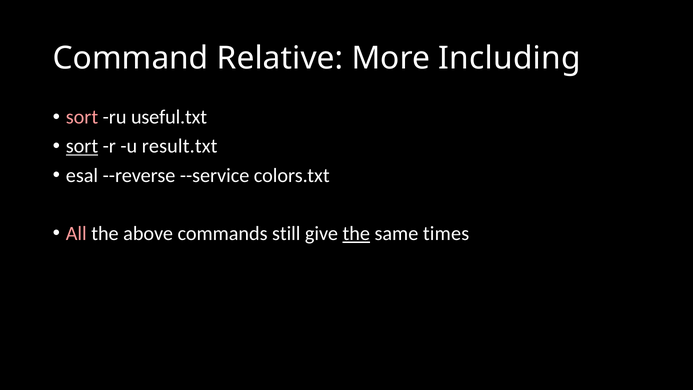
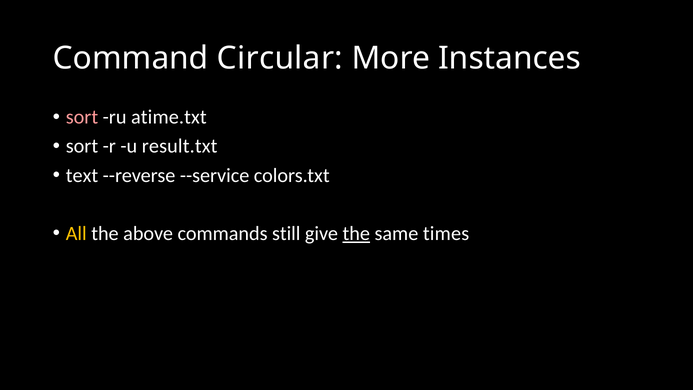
Relative: Relative -> Circular (280, 58)
Including: Including -> Instances (510, 58)
useful.txt: useful.txt -> atime.txt (169, 117)
sort underline: present -> none (82, 146)
esal: esal -> text (82, 175)
All colour: pink -> yellow (76, 233)
